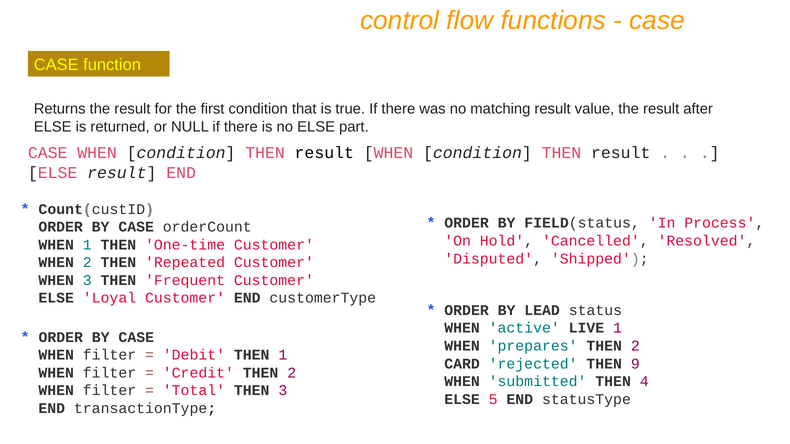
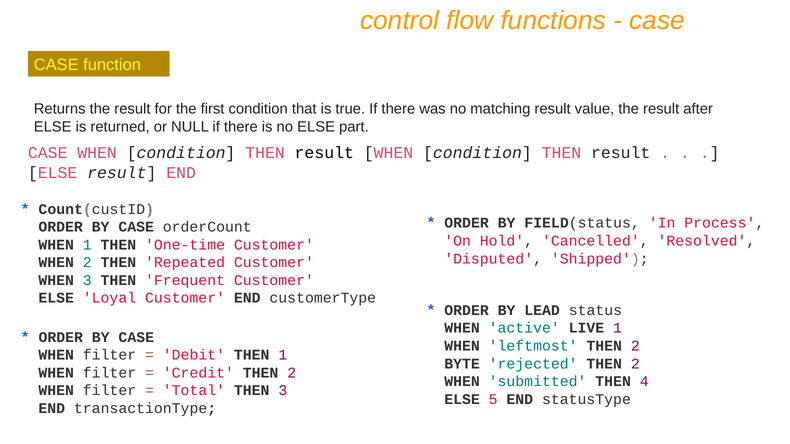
prepares: prepares -> leftmost (533, 346)
CARD: CARD -> BYTE (462, 364)
rejected THEN 9: 9 -> 2 (635, 364)
